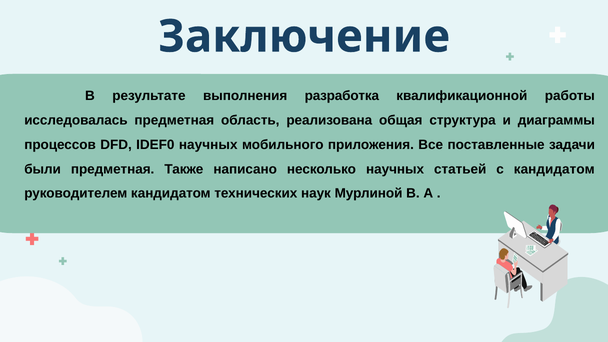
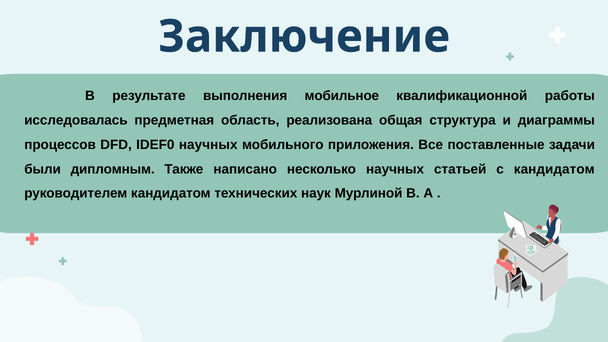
разработка: разработка -> мобильное (342, 96)
были предметная: предметная -> дипломным (113, 169)
